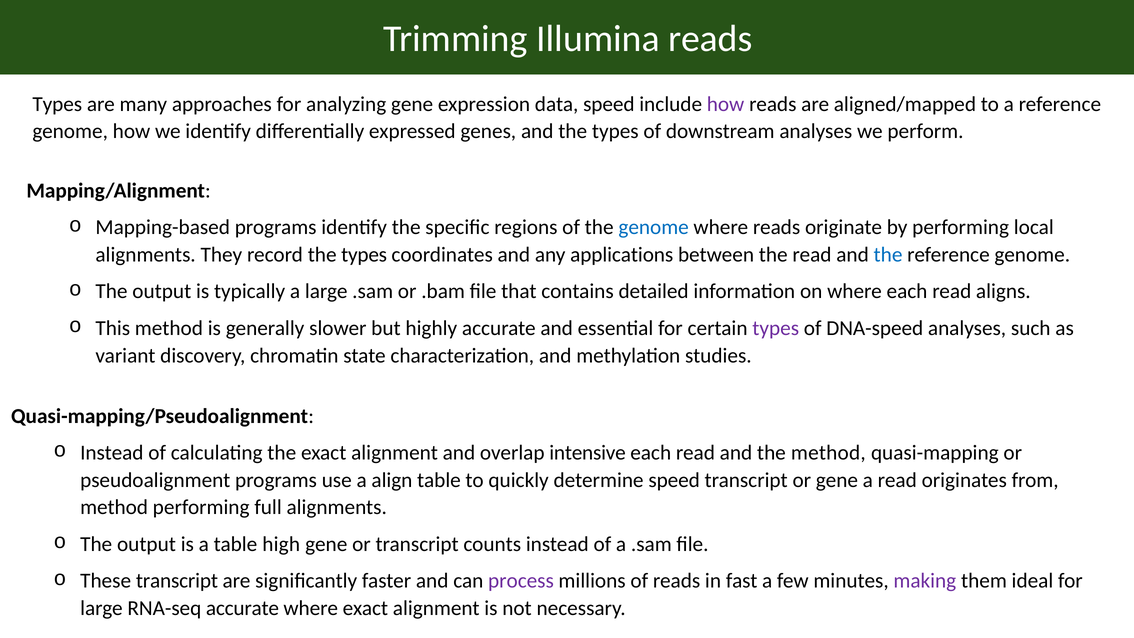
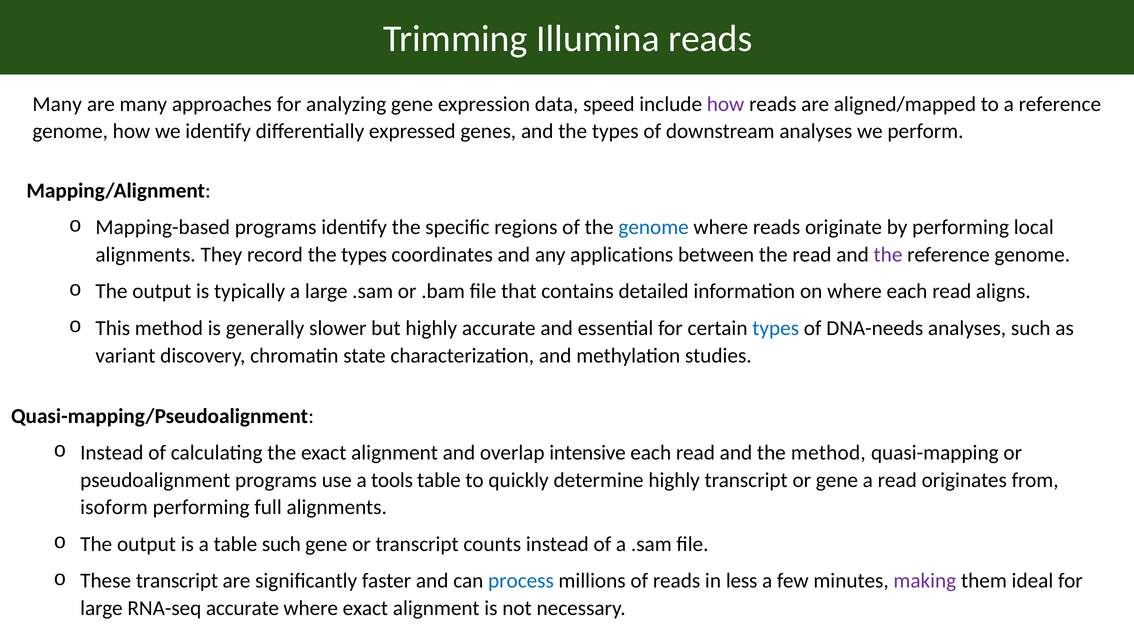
Types: Types -> Many (57, 104)
the colour: blue -> purple (888, 255)
types colour: purple -> blue (776, 328)
DNA-speed: DNA-speed -> DNA-needs (875, 328)
align: align -> tools (392, 480)
determine speed: speed -> highly (674, 480)
method: method -> isoform (114, 507)
table high: high -> such (281, 544)
process colour: purple -> blue (521, 581)
fast: fast -> less (742, 581)
